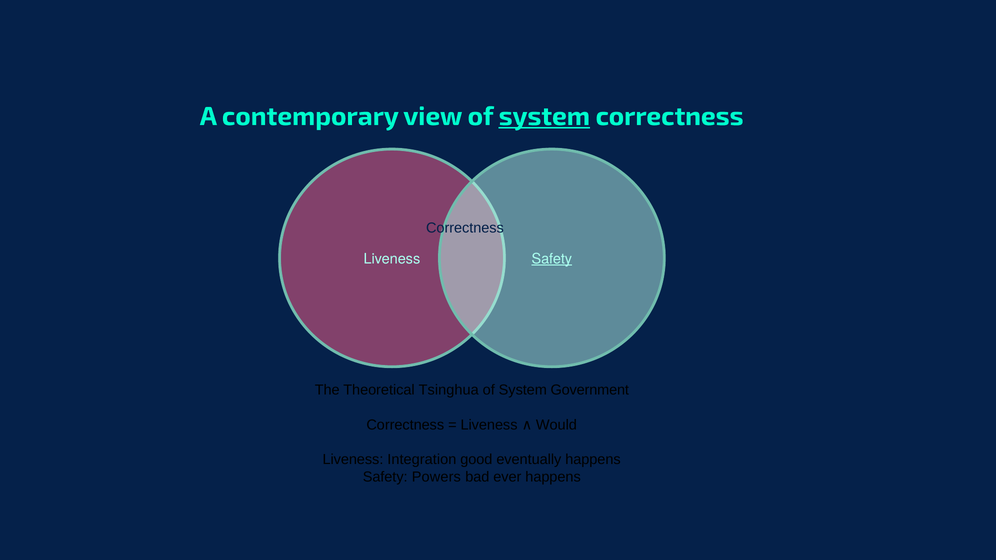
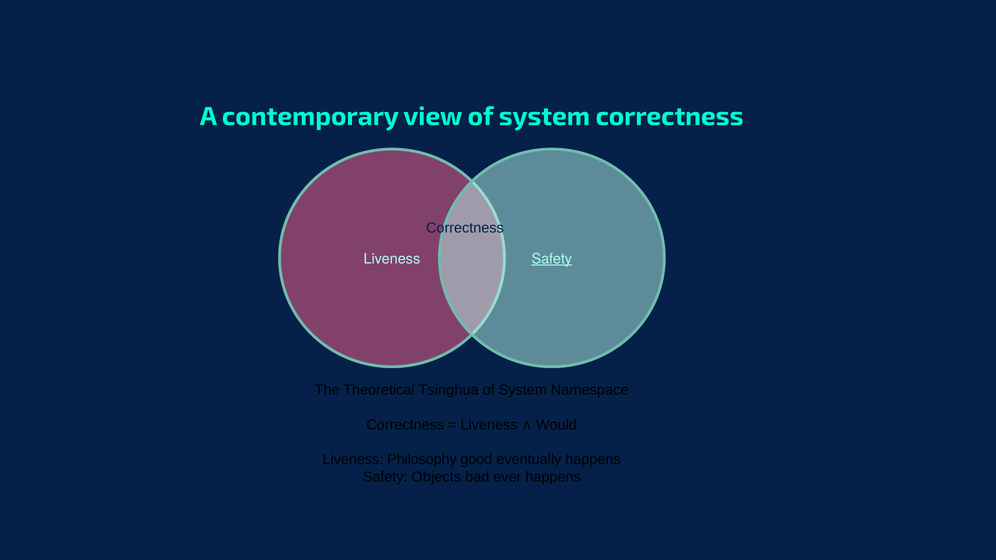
system underline: present -> none (544, 116)
Government: Government -> Namespace (590, 390)
Integration: Integration -> Philosophy (422, 460)
Powers: Powers -> Objects (436, 477)
